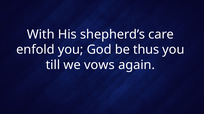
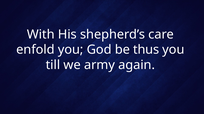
vows: vows -> army (99, 65)
